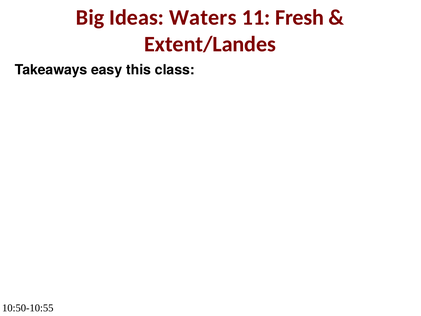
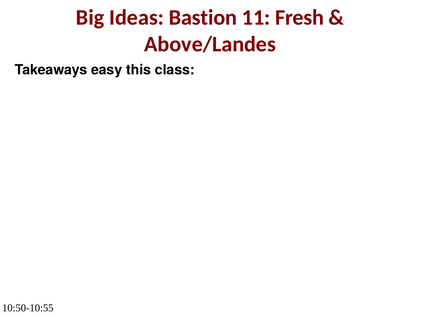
Waters: Waters -> Bastion (203, 17)
Extent/Landes: Extent/Landes -> Above/Landes (210, 44)
